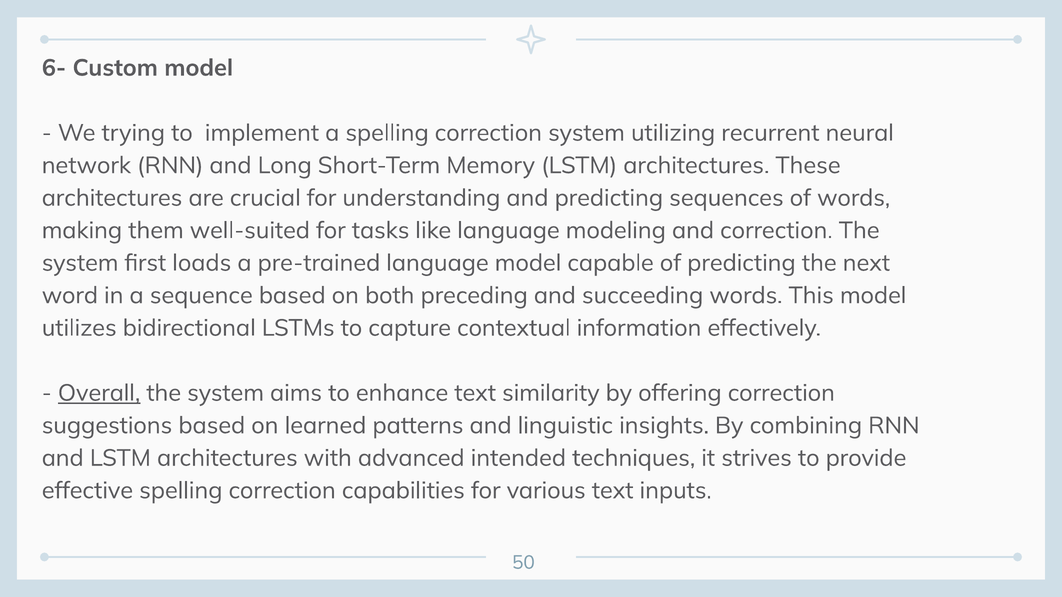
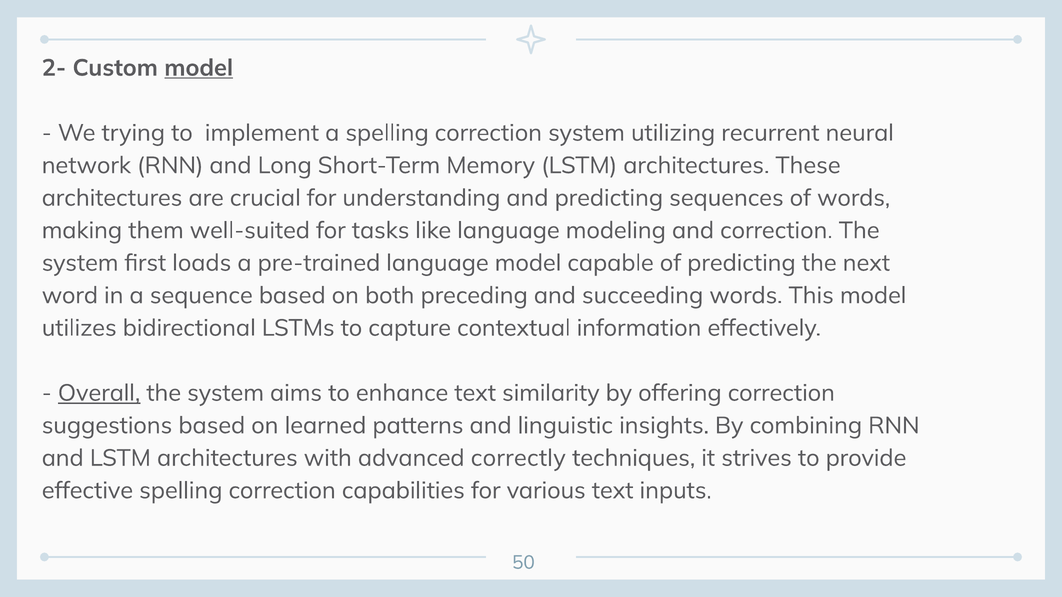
6-: 6- -> 2- (54, 68)
model underline: none -> present (199, 68)
intended: intended -> correctly (518, 458)
